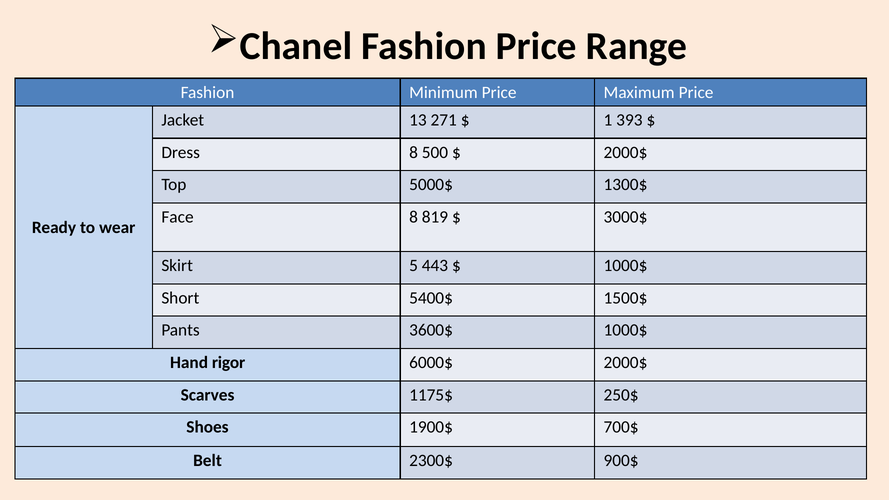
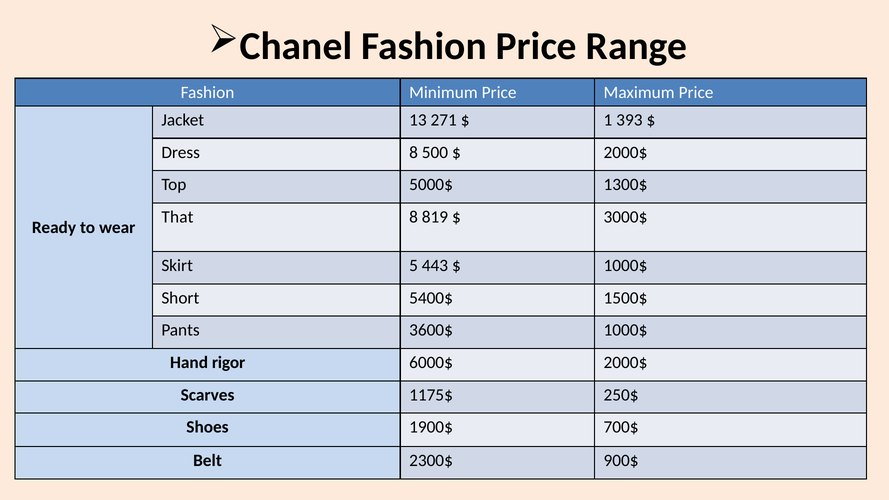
Face: Face -> That (177, 217)
